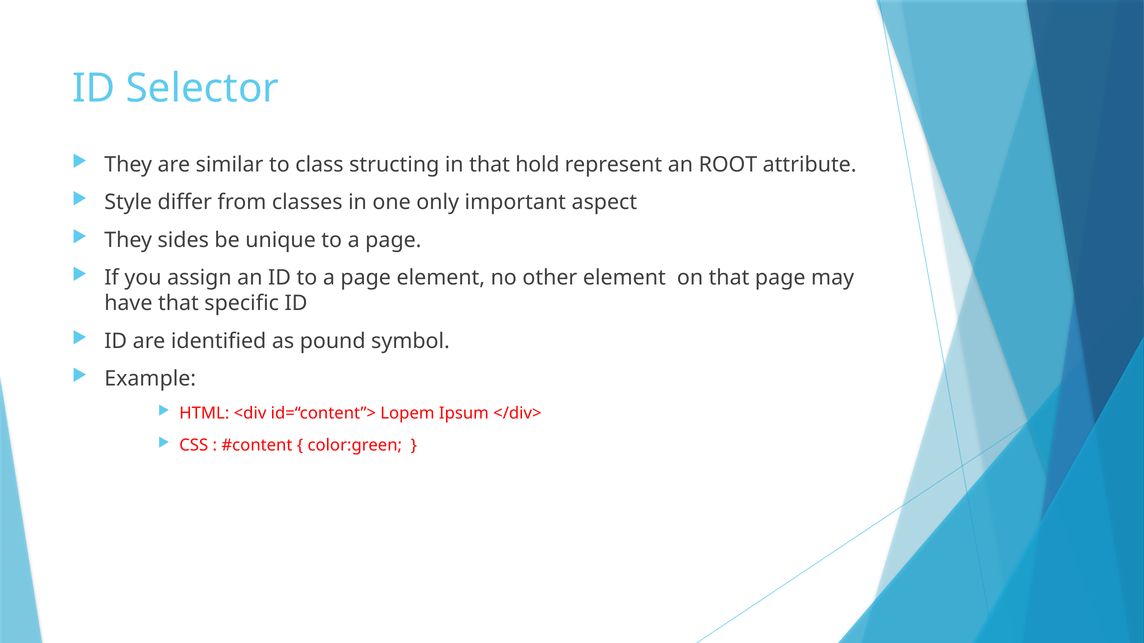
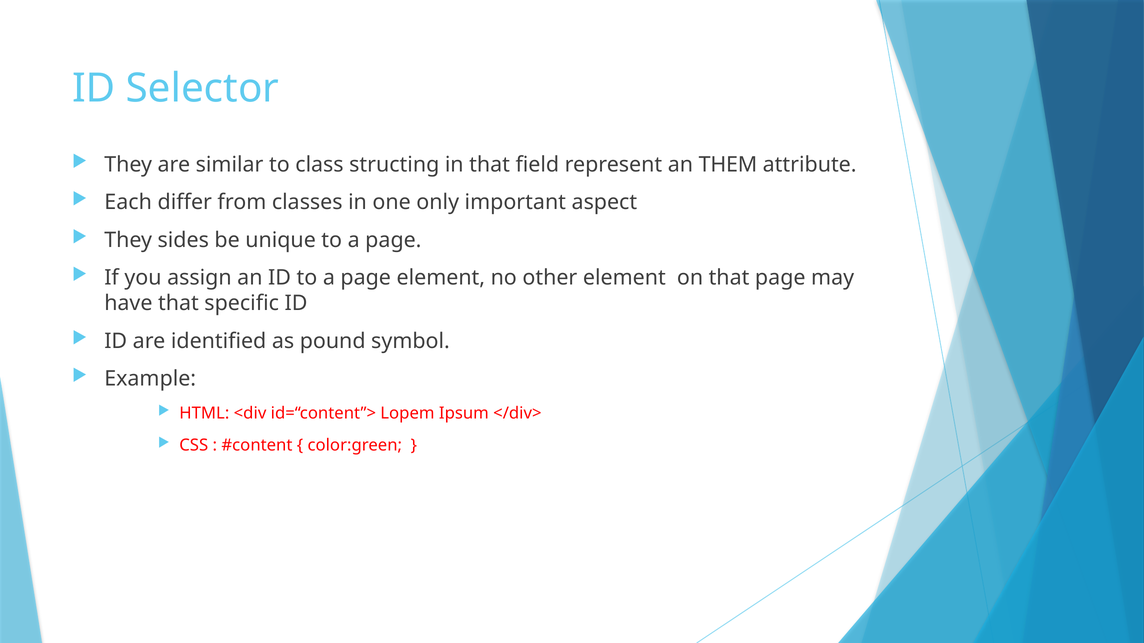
hold: hold -> field (537, 165)
ROOT: ROOT -> THEM (728, 165)
Style: Style -> Each (128, 203)
